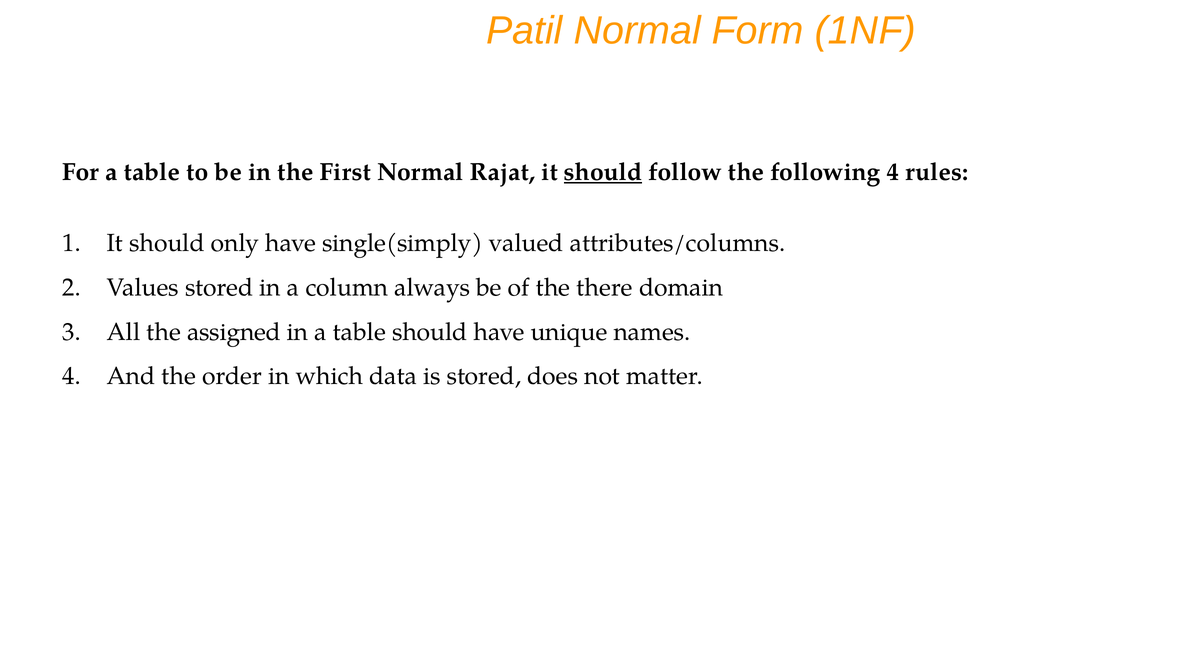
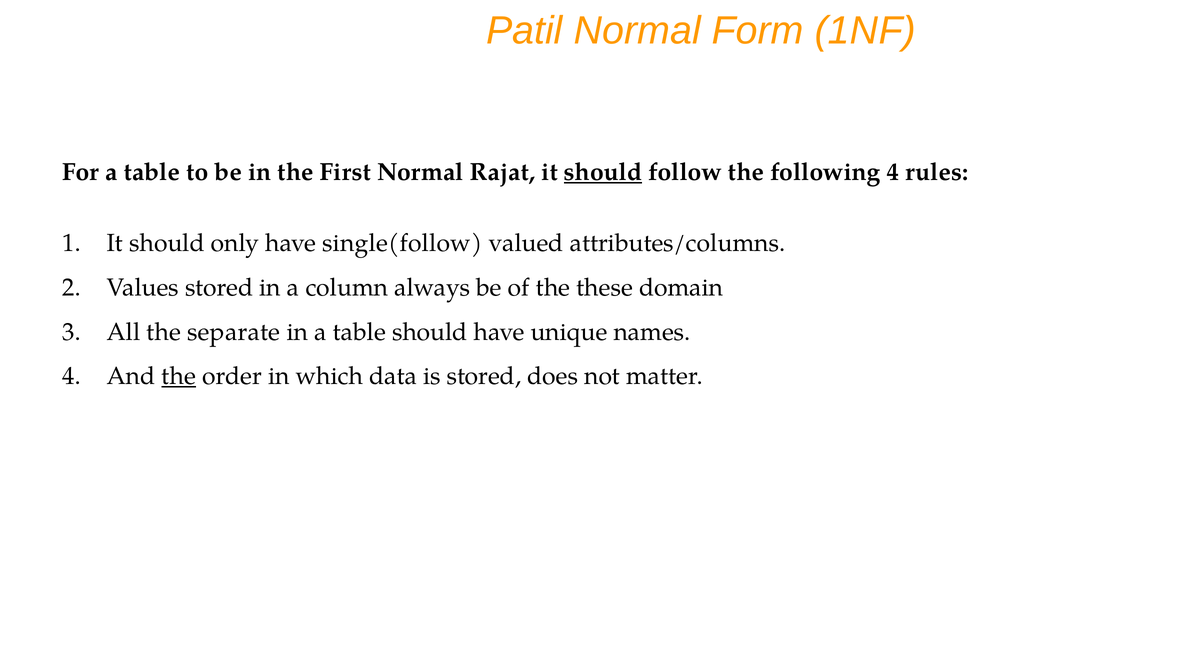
single(simply: single(simply -> single(follow (402, 243)
there: there -> these (605, 288)
assigned: assigned -> separate (234, 332)
the underline: none -> present (179, 376)
